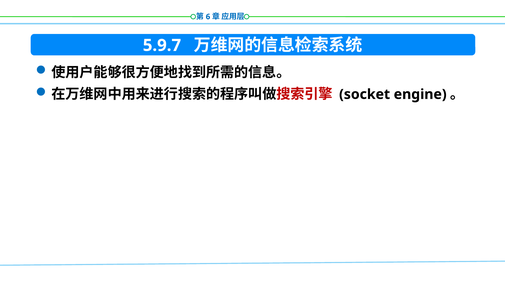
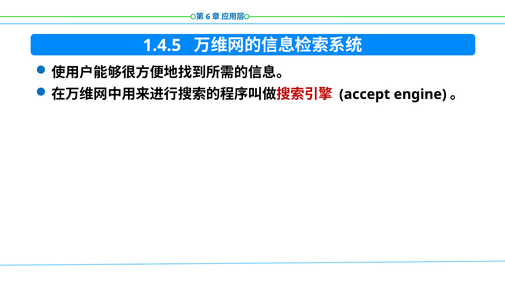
5.9.7: 5.9.7 -> 1.4.5 (162, 45)
socket: socket -> accept (365, 94)
